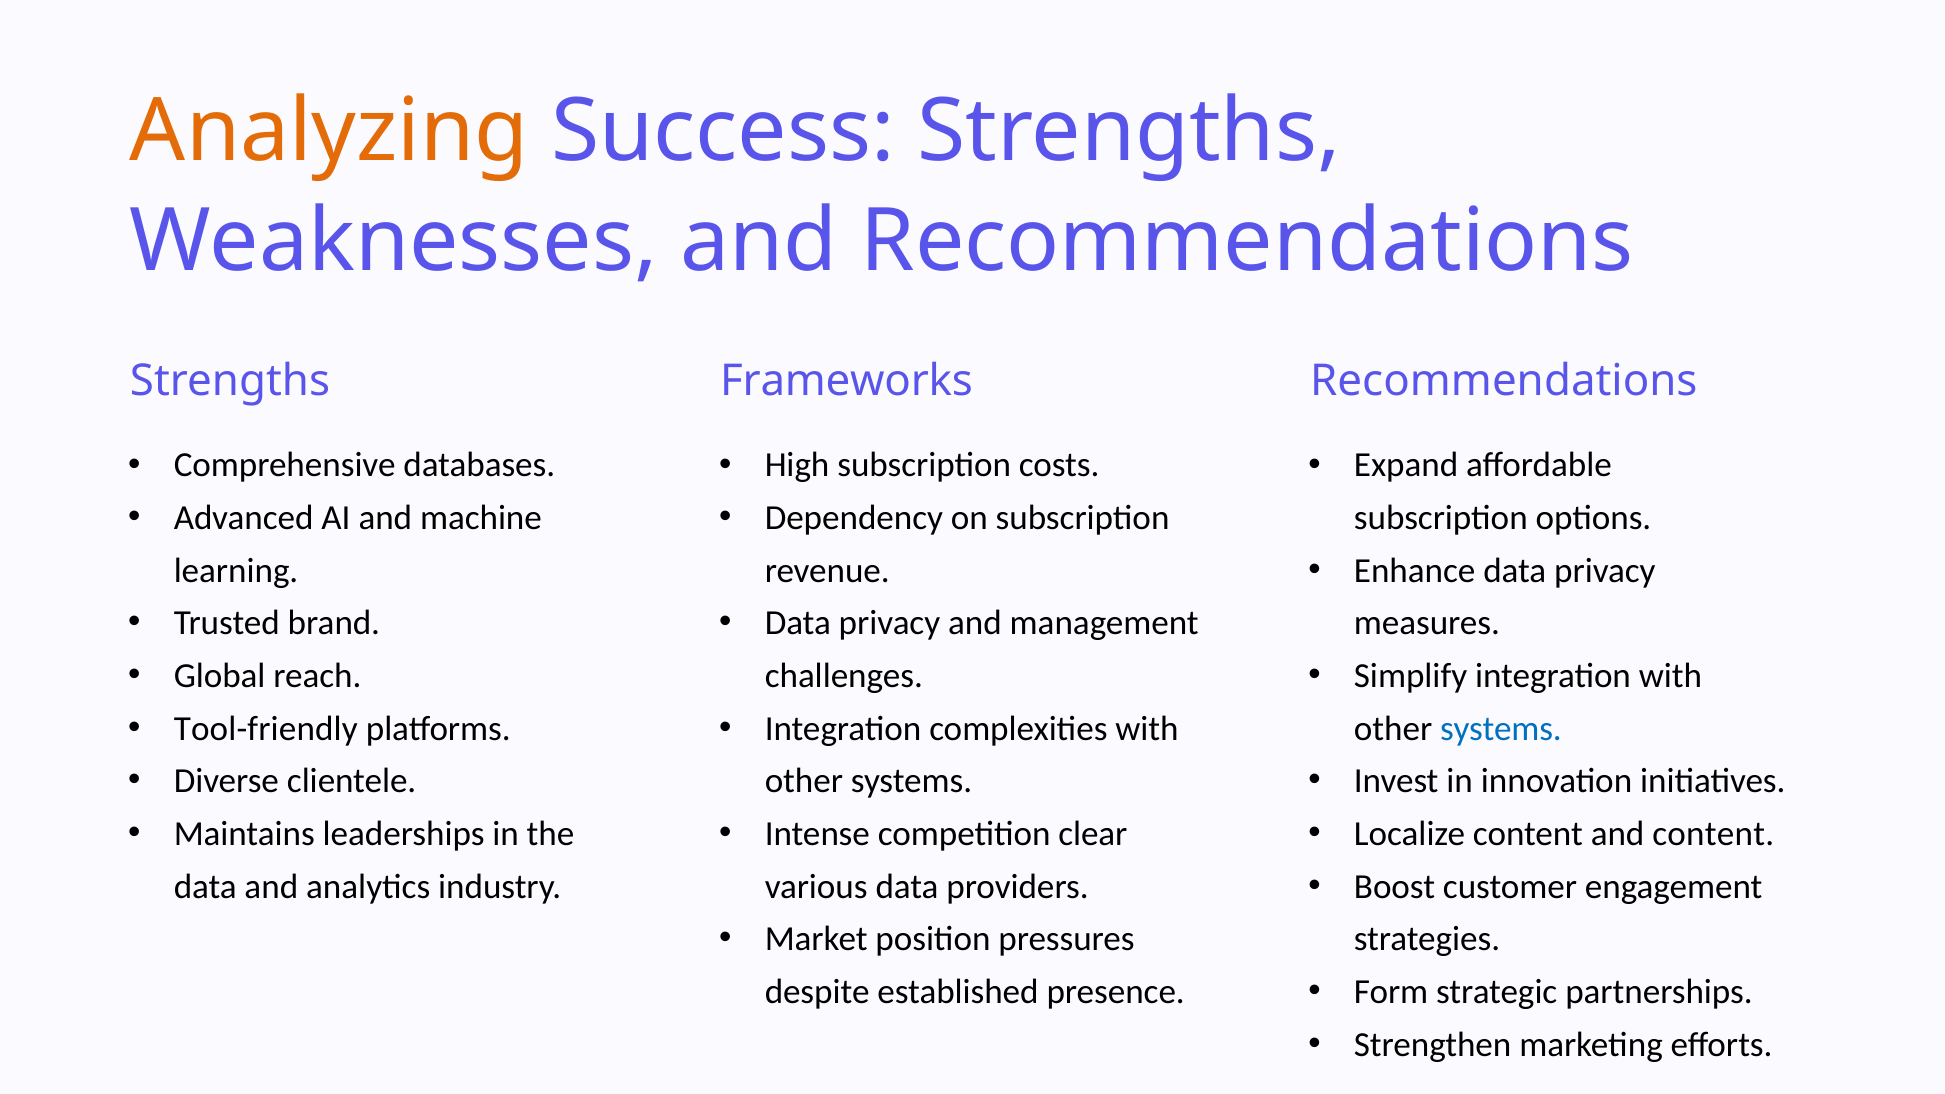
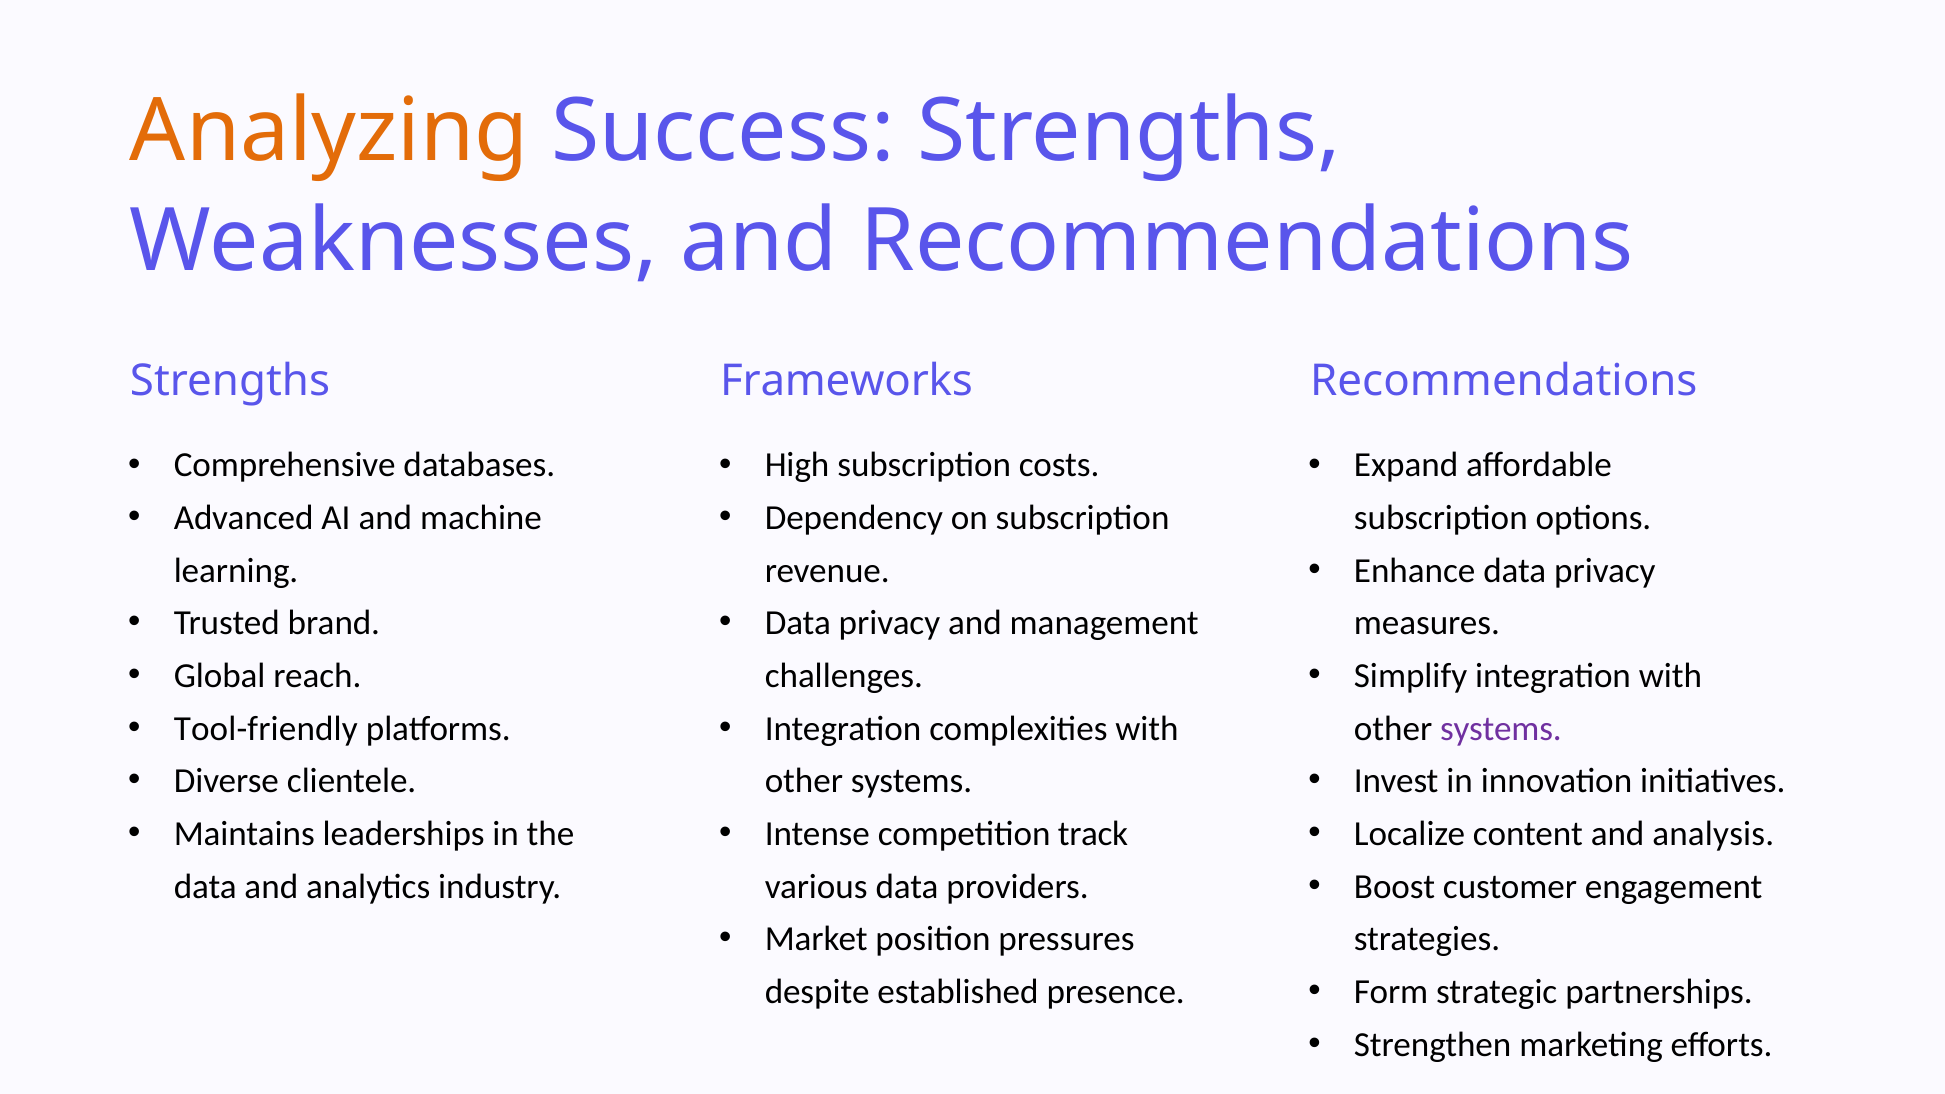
systems colour: blue -> purple (1501, 729)
clear: clear -> track (1093, 834)
and content: content -> analysis (1713, 834)
